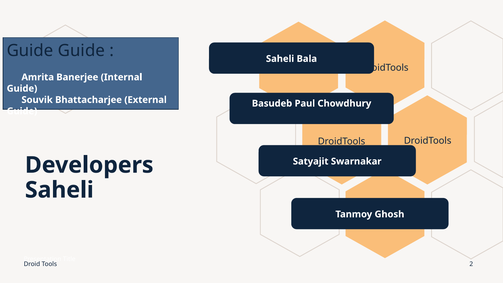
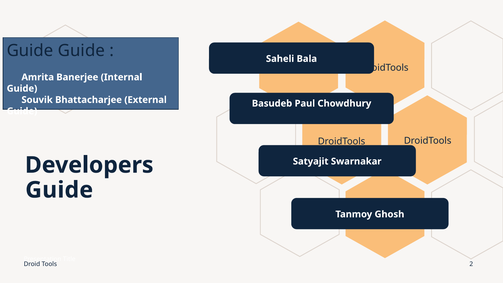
Saheli: Saheli -> Guide (59, 190)
